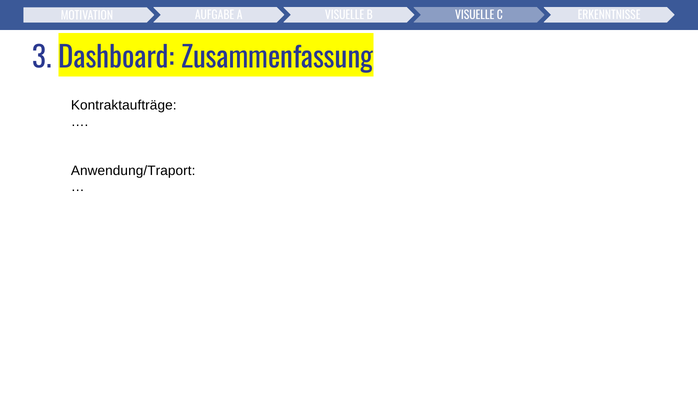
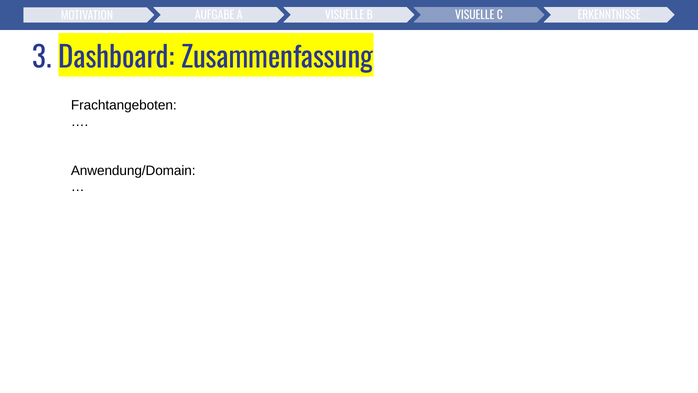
Kontraktaufträge: Kontraktaufträge -> Frachtangeboten (124, 105)
Anwendung/Traport: Anwendung/Traport -> Anwendung/Domain (133, 170)
